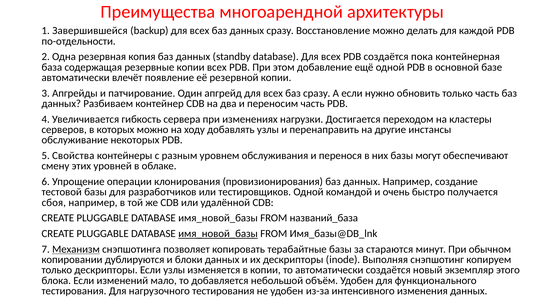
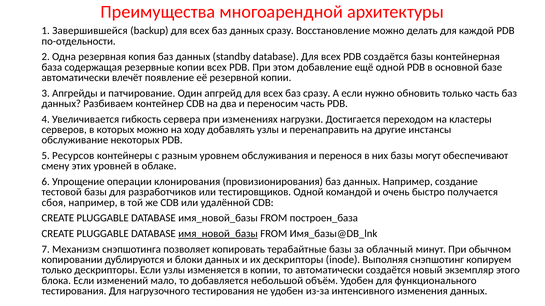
создаётся пока: пока -> базы (422, 57)
Свойства: Свойства -> Ресурсов (73, 156)
названий_база: названий_база -> построен_база (324, 219)
Механизм underline: present -> none (76, 250)
стараются: стараются -> облачный (390, 250)
